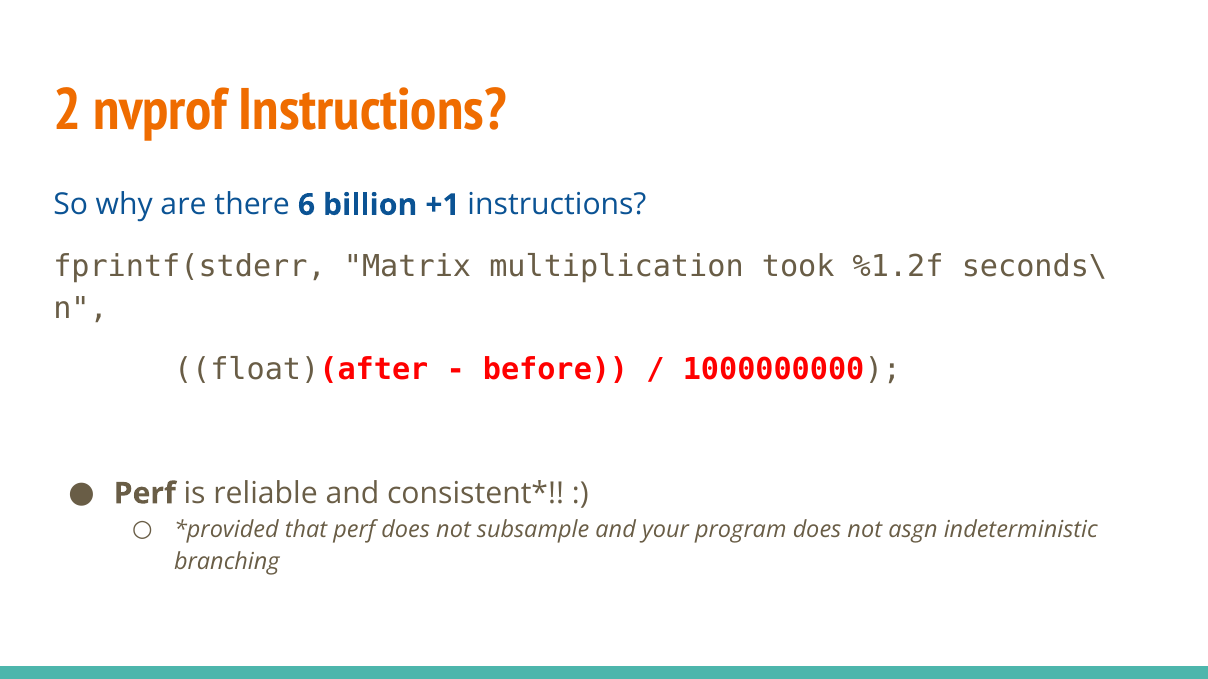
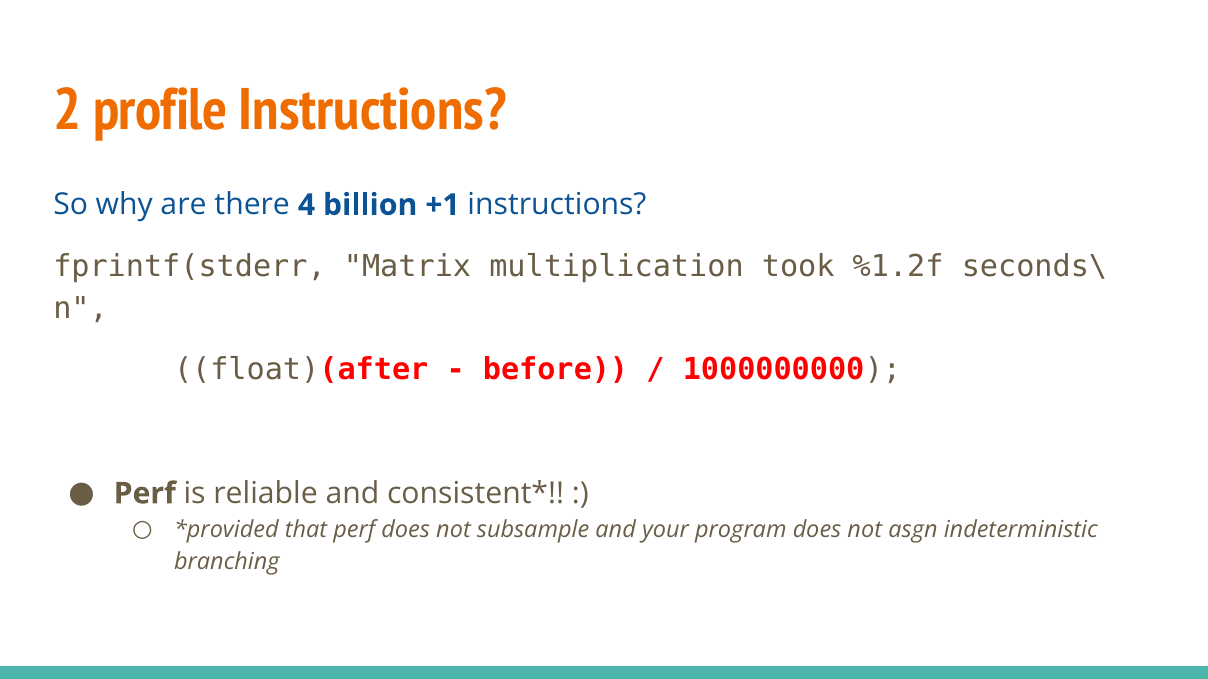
nvprof: nvprof -> profile (160, 110)
6: 6 -> 4 (307, 205)
